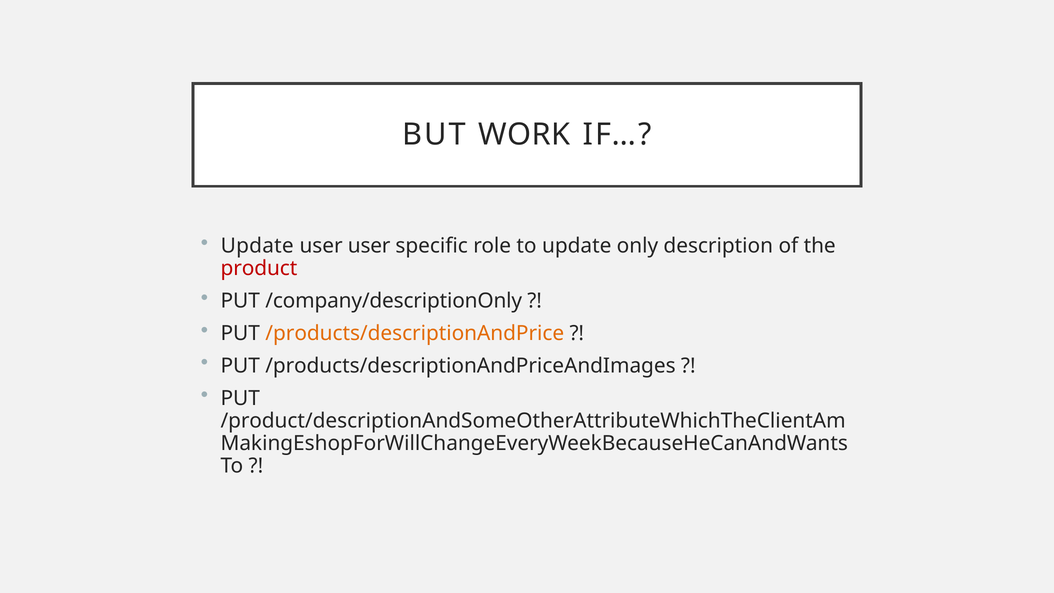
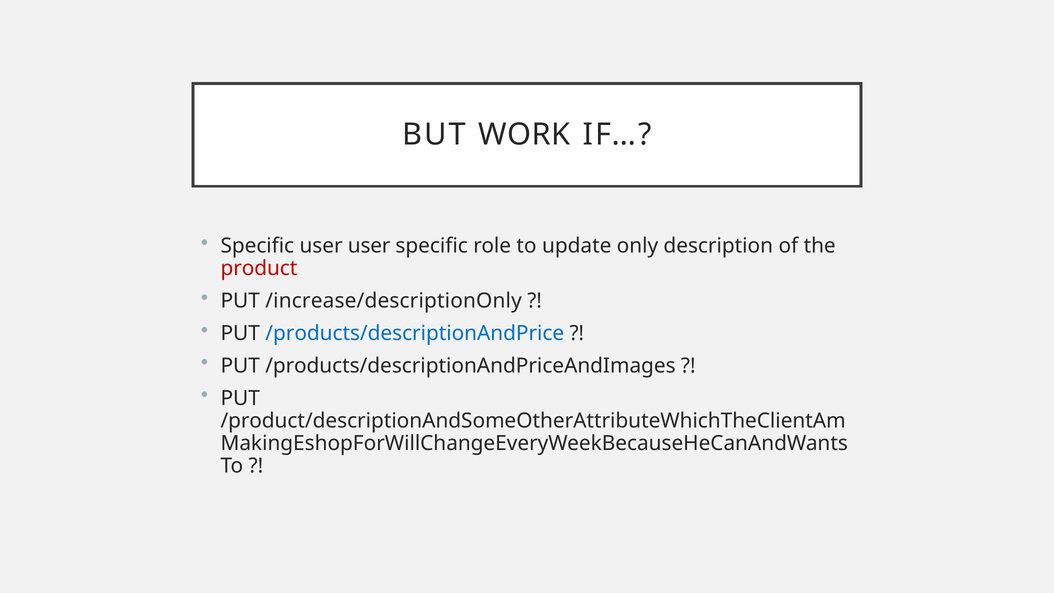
Update: Update -> Specific (257, 246)
/company/descriptionOnly: /company/descriptionOnly -> /increase/descriptionOnly (394, 301)
/products/descriptionAndPrice colour: orange -> blue (415, 333)
